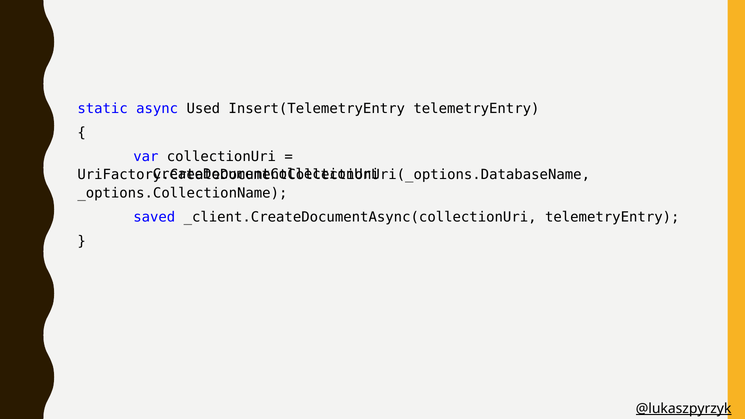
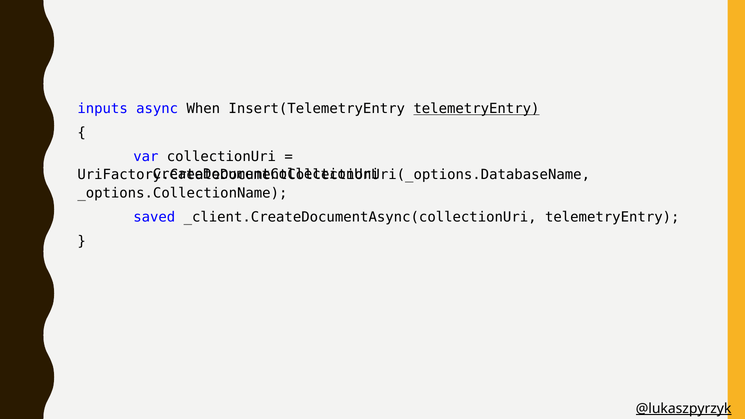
static: static -> inputs (103, 109)
Used: Used -> When (203, 109)
telemetryEntry underline: none -> present (476, 109)
